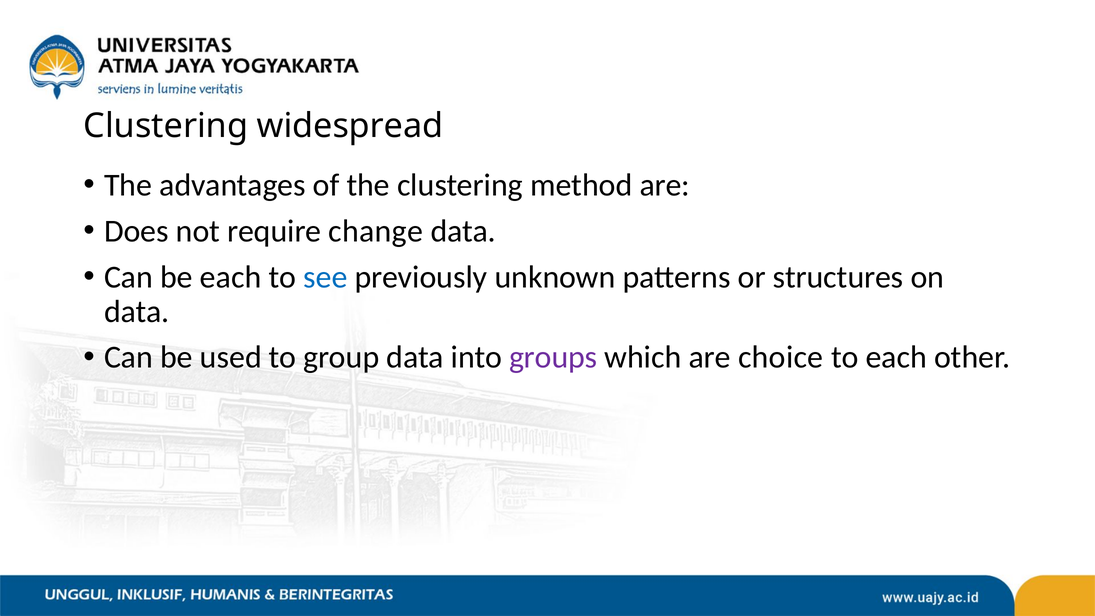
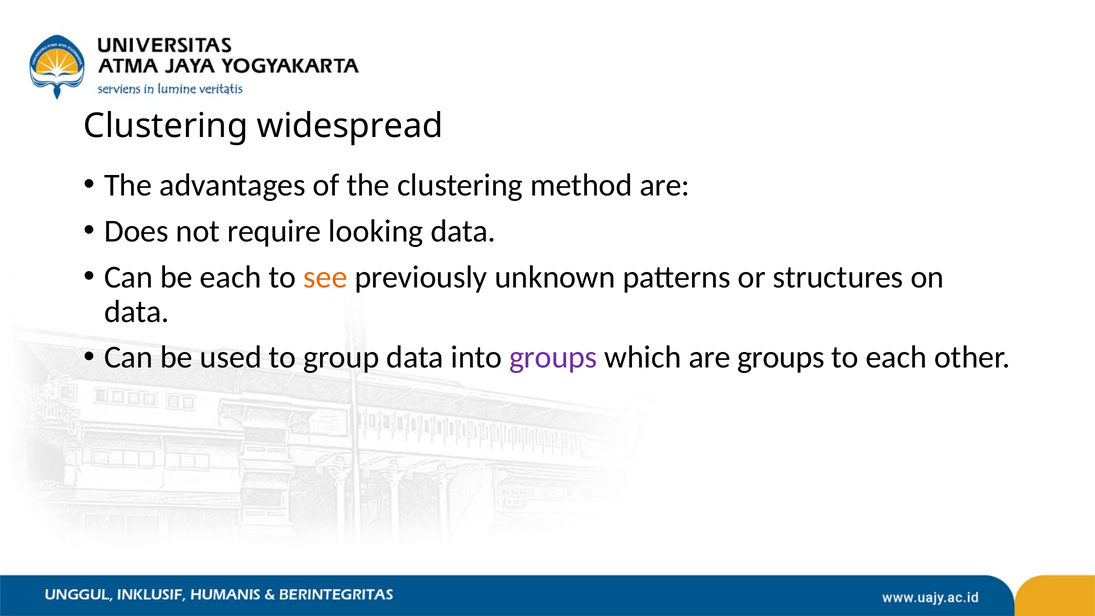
change: change -> looking (376, 231)
see colour: blue -> orange (325, 277)
are choice: choice -> groups (781, 357)
